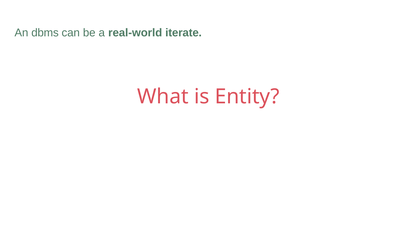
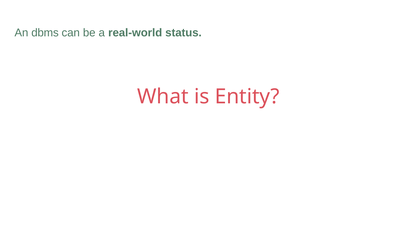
iterate: iterate -> status (184, 33)
